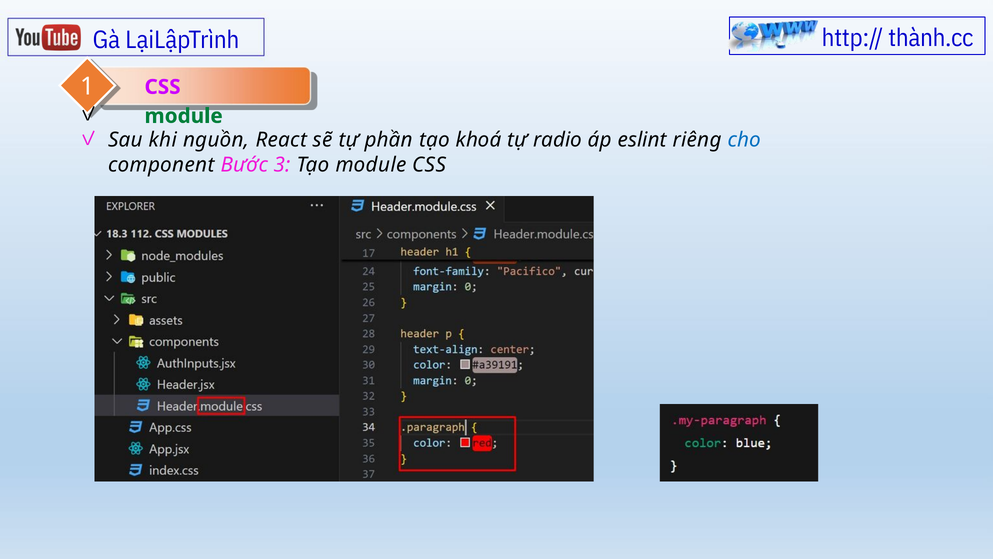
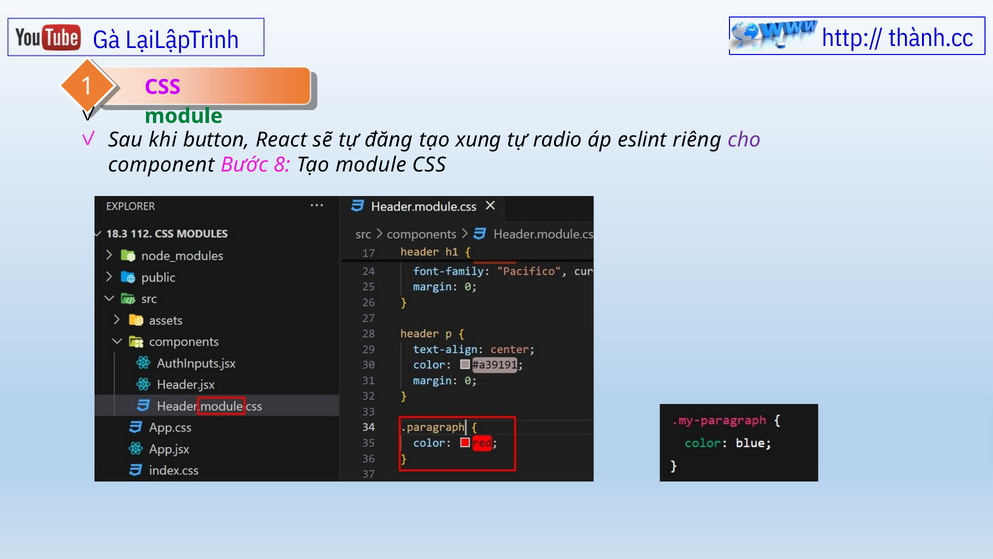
nguồn: nguồn -> button (216, 140)
phần: phần -> đăng (389, 140)
khoá: khoá -> xung (479, 140)
cho colour: blue -> purple (744, 140)
3: 3 -> 8 (282, 165)
